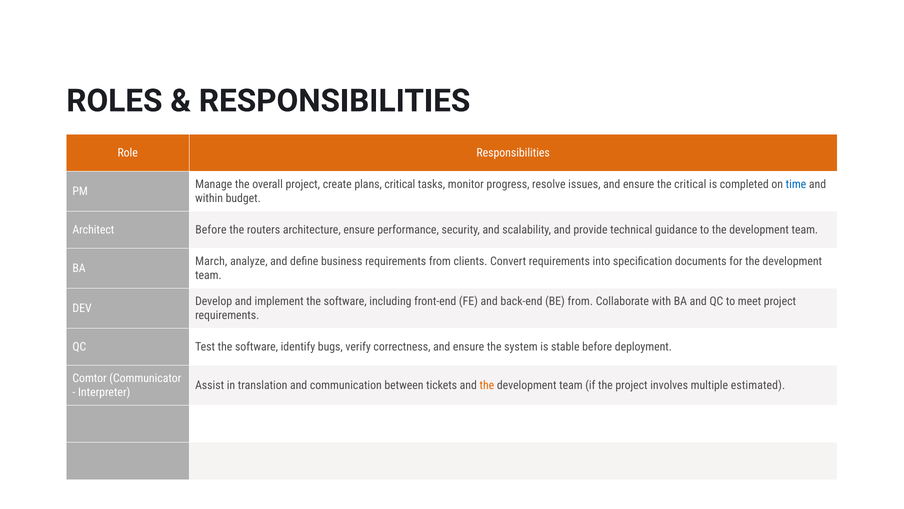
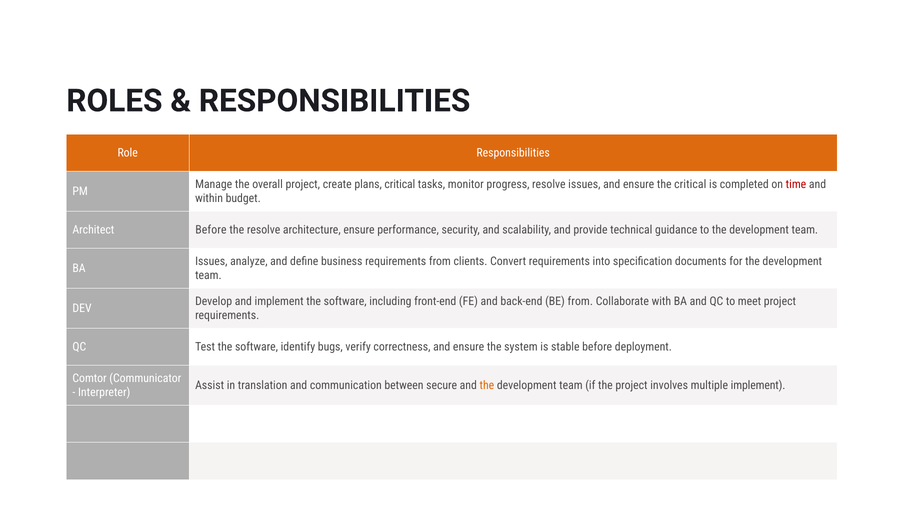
time colour: blue -> red (796, 184)
the routers: routers -> resolve (264, 230)
March: March -> Issues (211, 261)
tickets: tickets -> secure (442, 385)
multiple estimated: estimated -> implement (758, 385)
